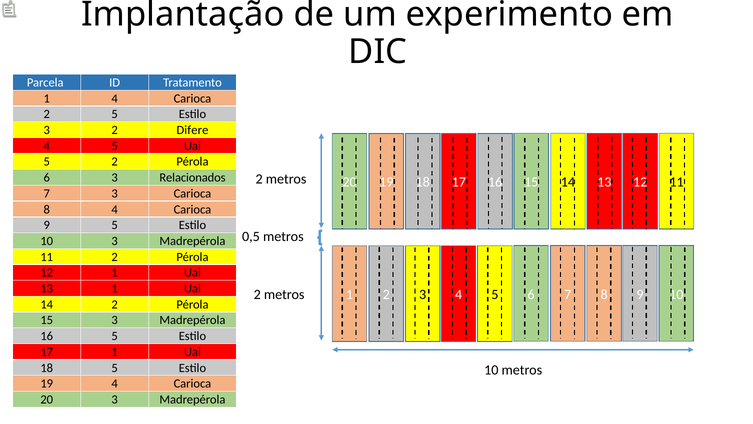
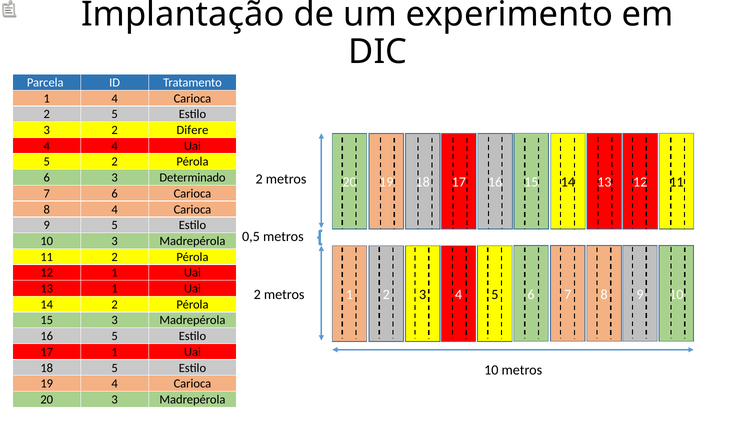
5: 5 -> 4 (115, 146)
Relacionados: Relacionados -> Determinado (193, 178)
7 3: 3 -> 6 (115, 193)
